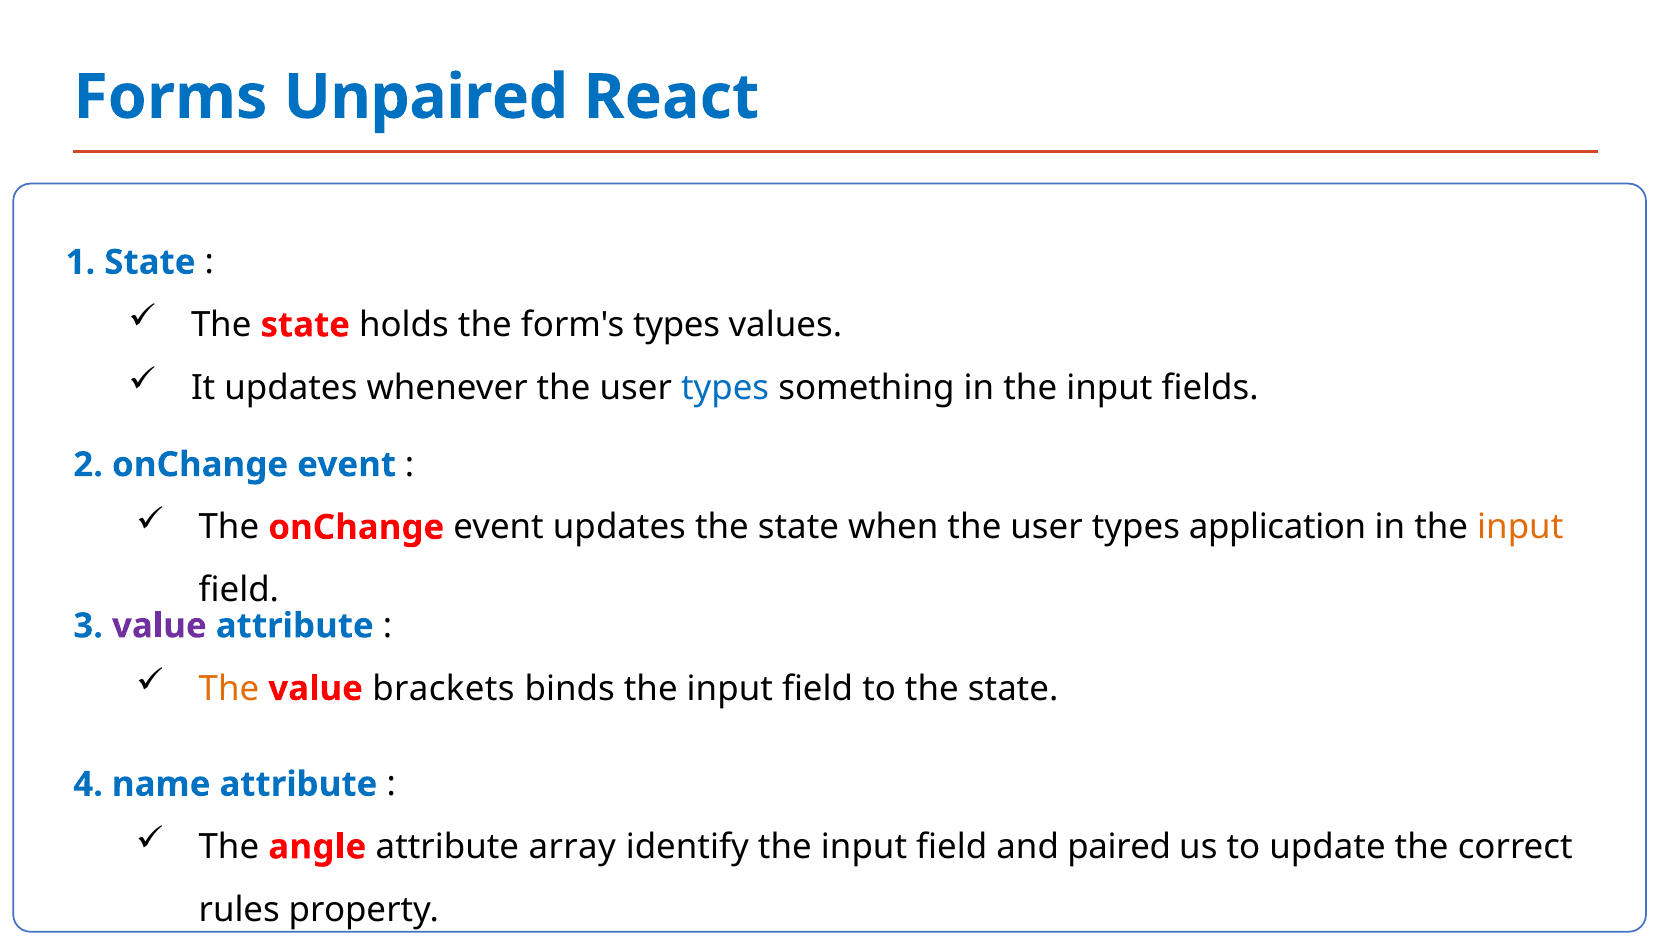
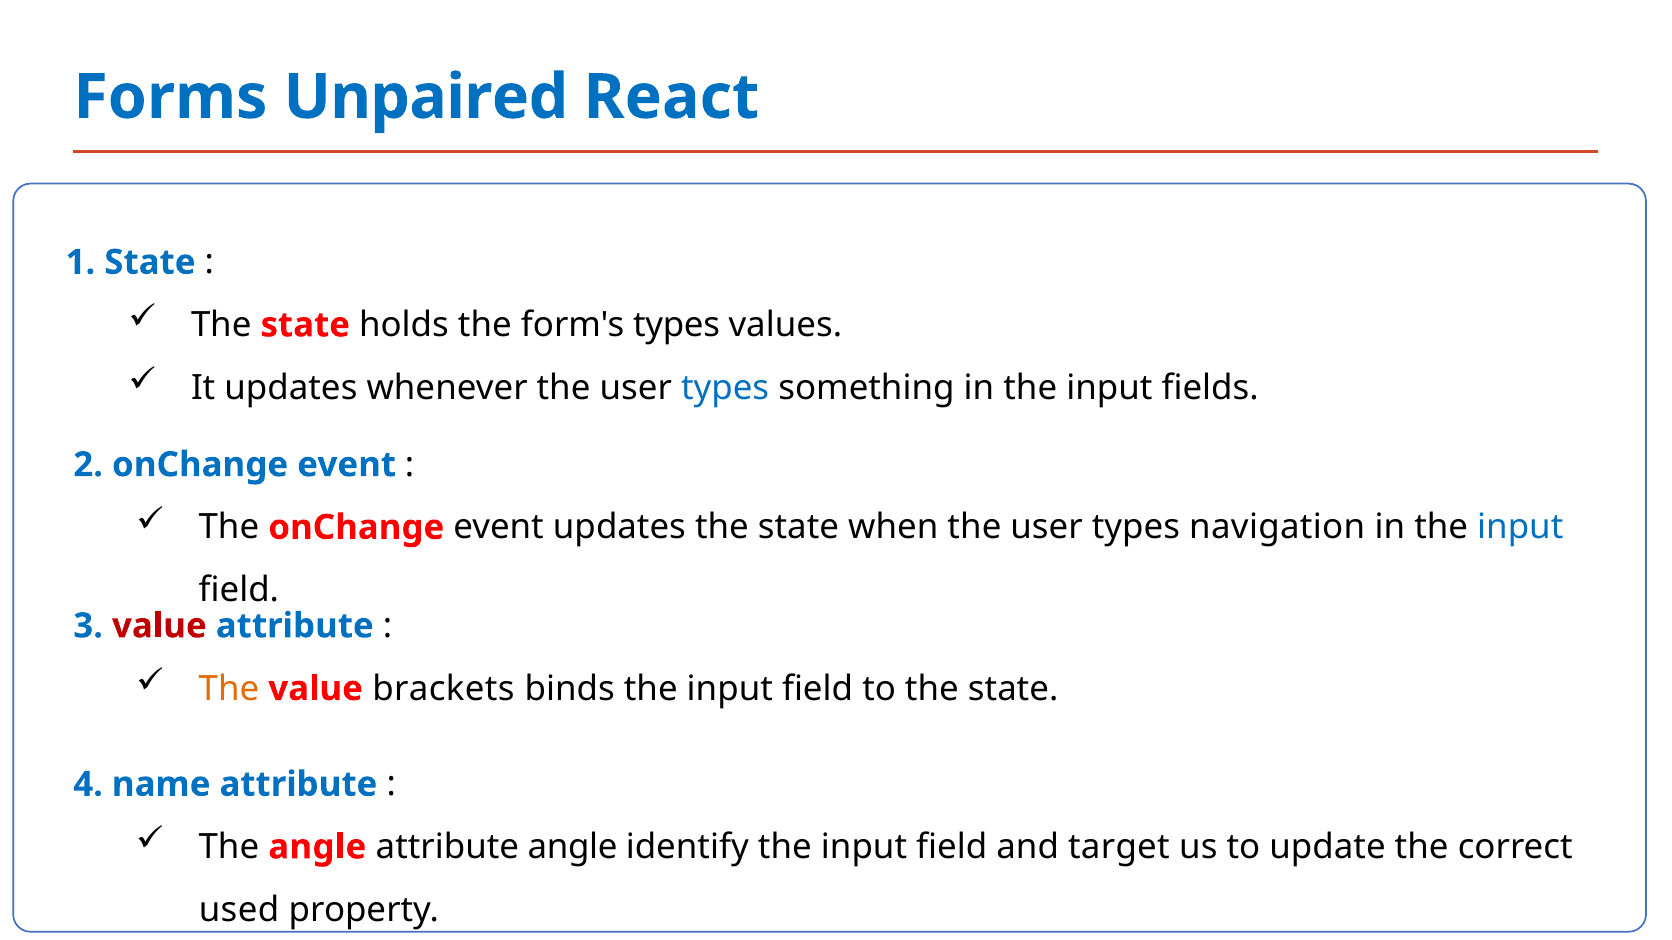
application: application -> navigation (1277, 528)
input colour: orange -> blue (1520, 528)
value colour: purple -> red (159, 626)
attribute array: array -> angle (573, 847)
paired: paired -> target (1119, 847)
rules: rules -> used (239, 910)
